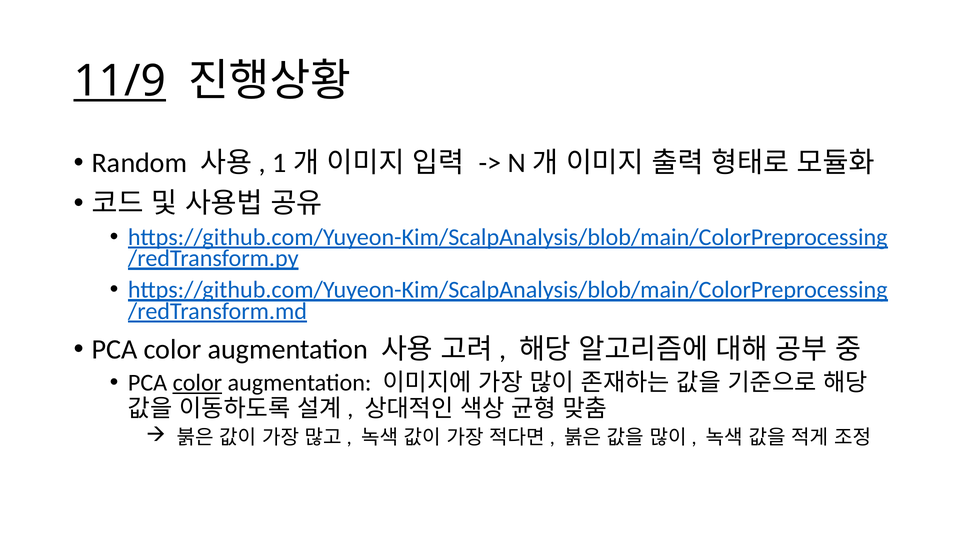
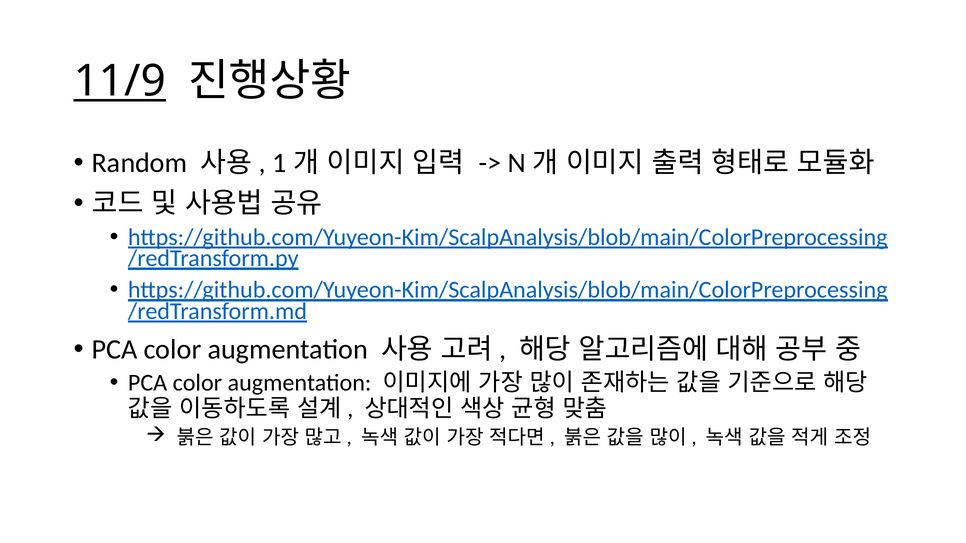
color underline: present -> none (197, 383)
